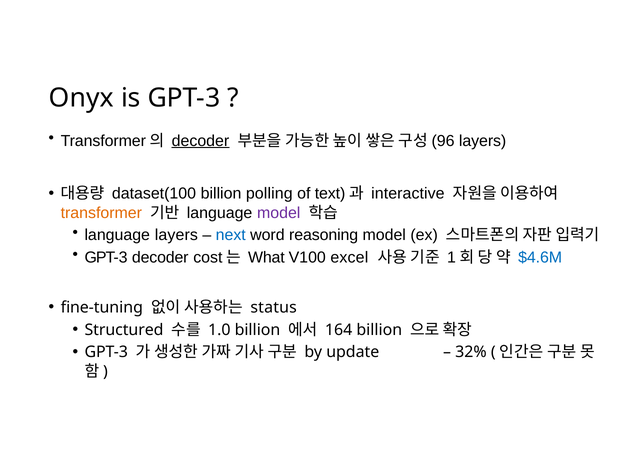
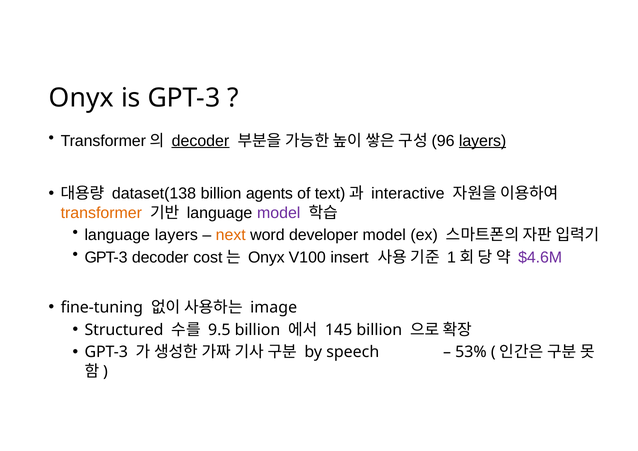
layers underline: none -> present (483, 141)
dataset(100: dataset(100 -> dataset(138 (154, 194)
polling: polling -> agents (269, 194)
next colour: blue -> orange (231, 235)
reasoning: reasoning -> developer (324, 235)
What: What -> Onyx (266, 258)
excel: excel -> insert (350, 258)
$4.6M colour: blue -> purple (540, 258)
status: status -> image (274, 308)
1.0: 1.0 -> 9.5 (219, 330)
164: 164 -> 145 (339, 330)
update: update -> speech (353, 353)
32%: 32% -> 53% (471, 353)
